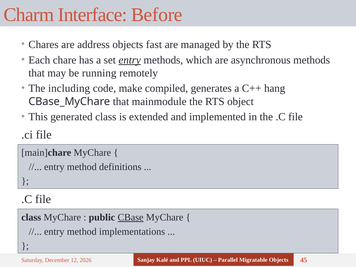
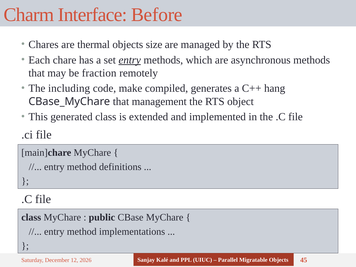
address: address -> thermal (94, 44)
fast: fast -> size (154, 44)
running: running -> fraction (99, 73)
mainmodule: mainmodule -> management (159, 101)
CBase underline: present -> none (131, 217)
